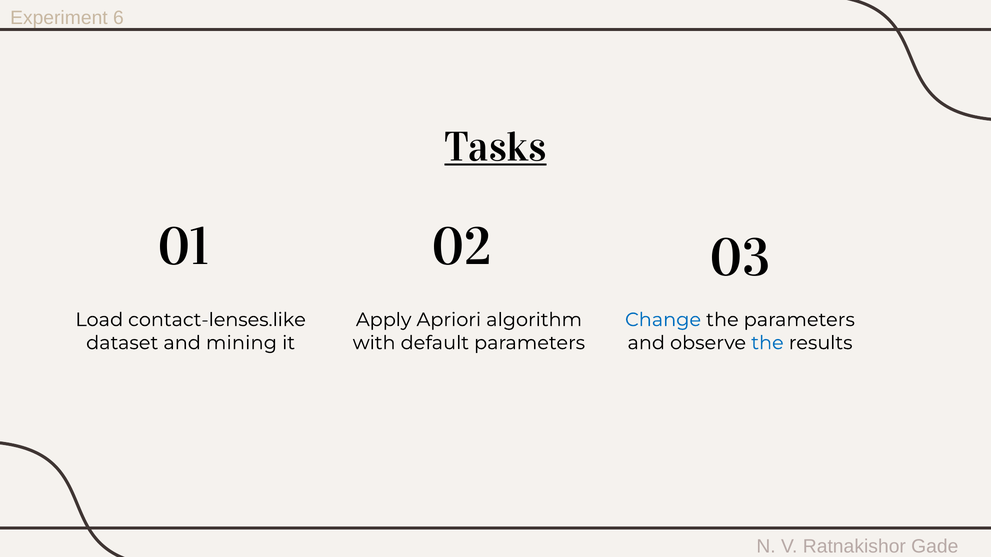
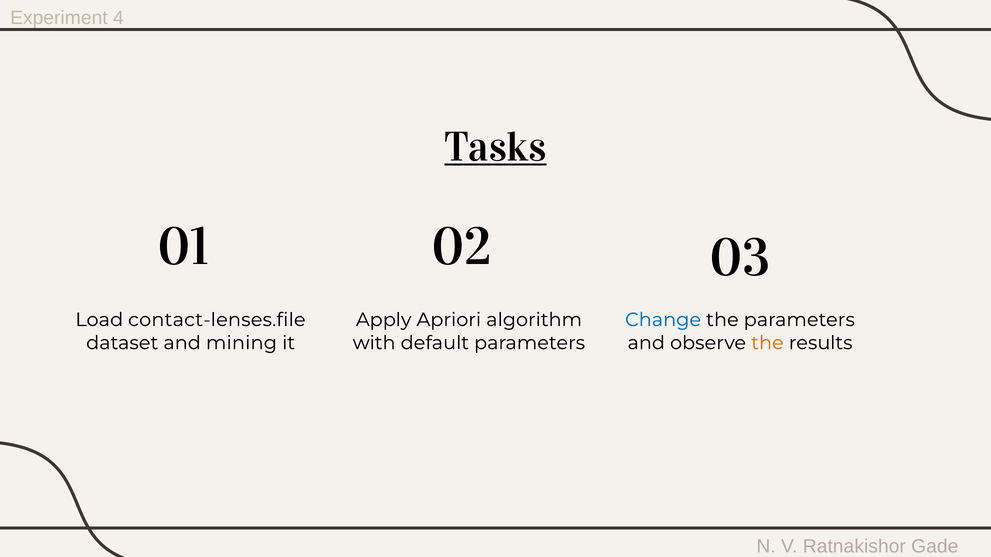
6: 6 -> 4 (118, 18)
contact-lenses.like: contact-lenses.like -> contact-lenses.file (217, 320)
the colour: blue -> orange (767, 343)
